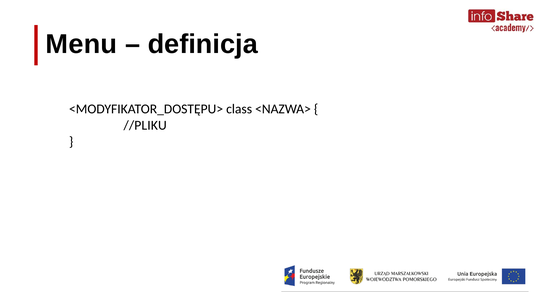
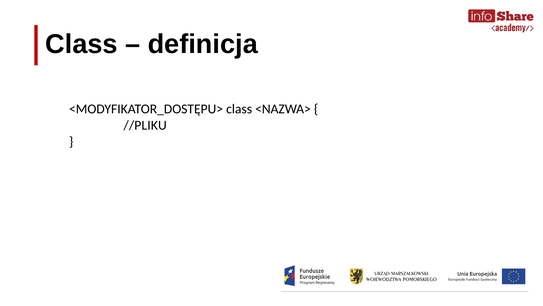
Menu: Menu -> Class (81, 44)
